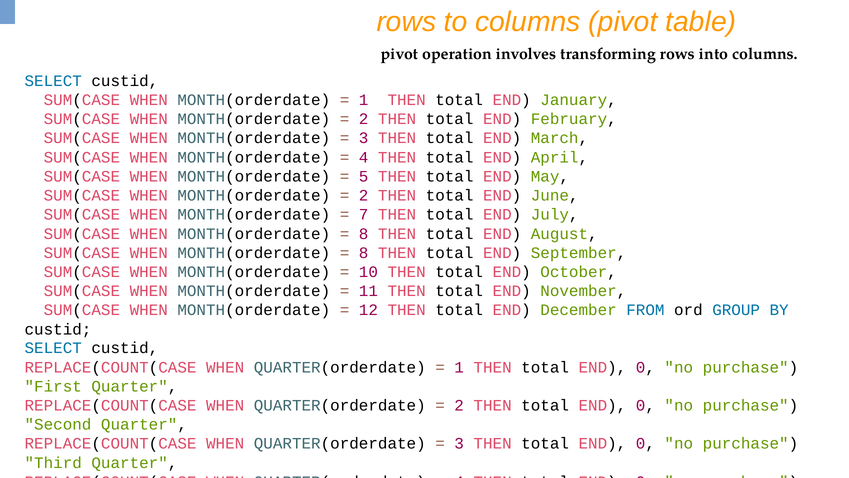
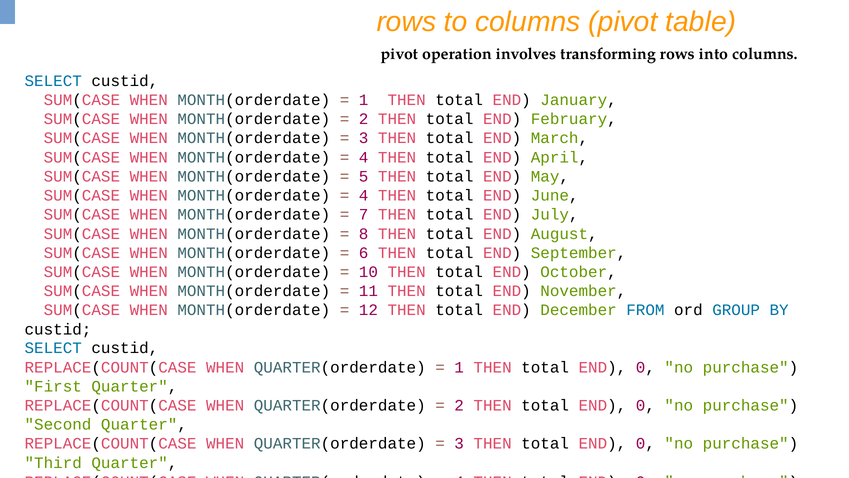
2: 2 -> 4 (364, 195)
8: 8 -> 6 (364, 253)
